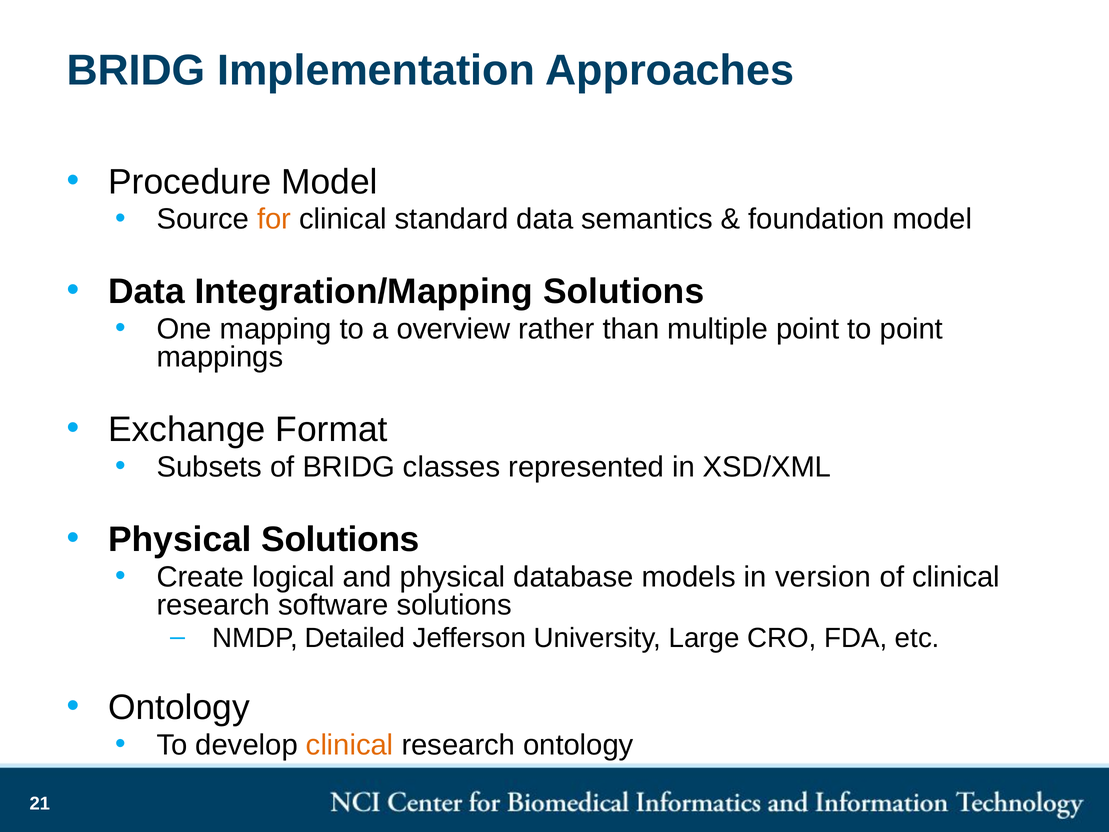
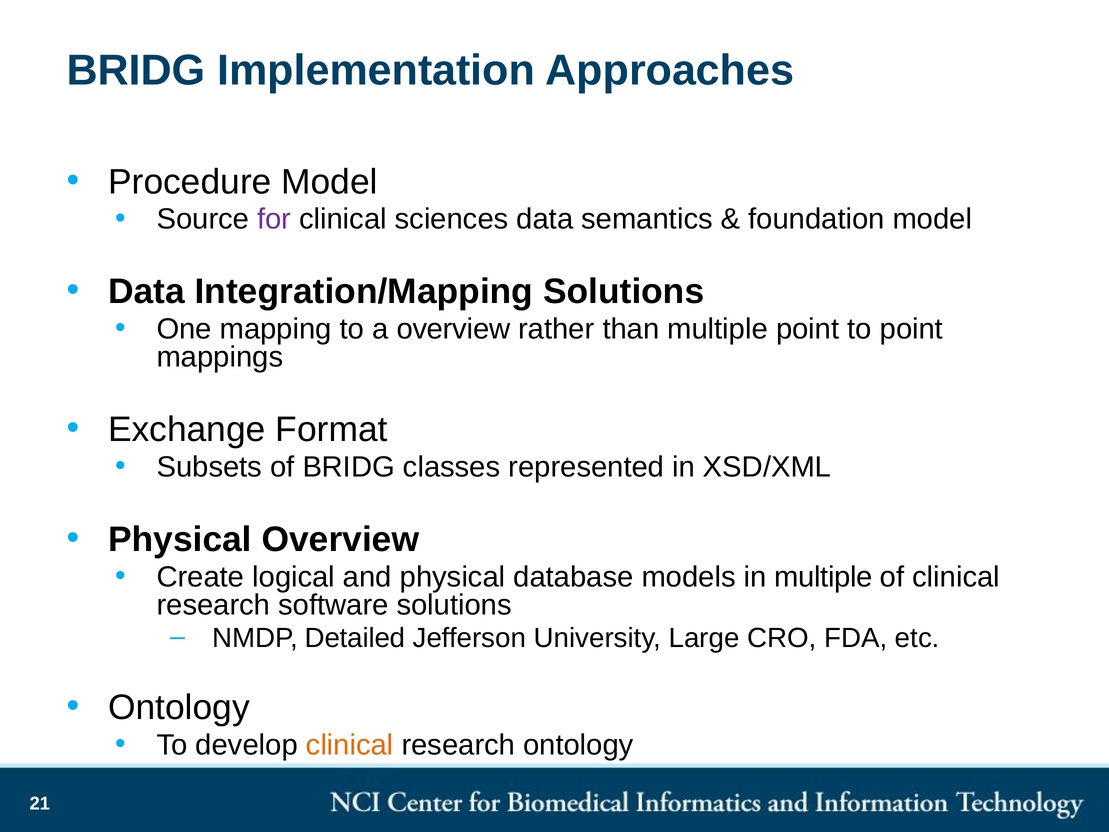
for colour: orange -> purple (274, 219)
standard: standard -> sciences (452, 219)
Physical Solutions: Solutions -> Overview (340, 539)
in version: version -> multiple (823, 577)
